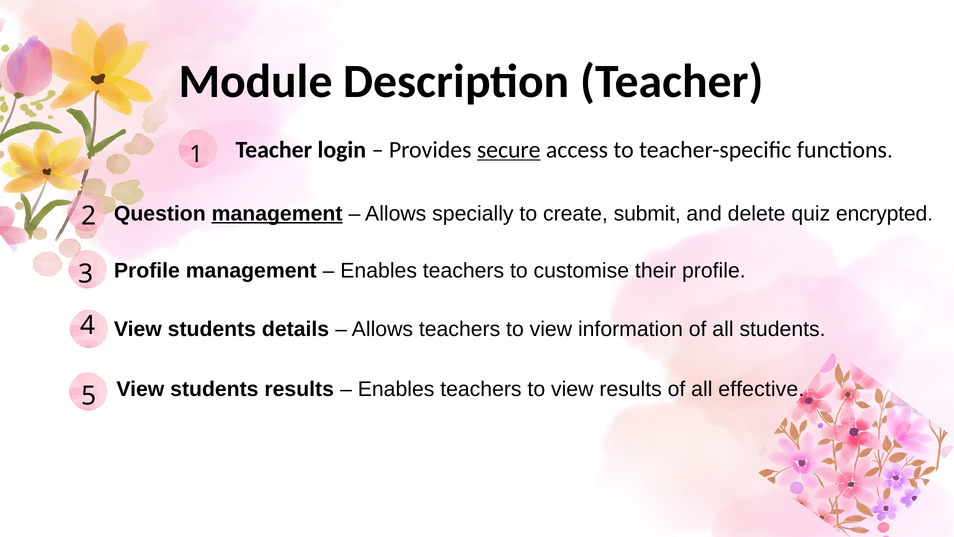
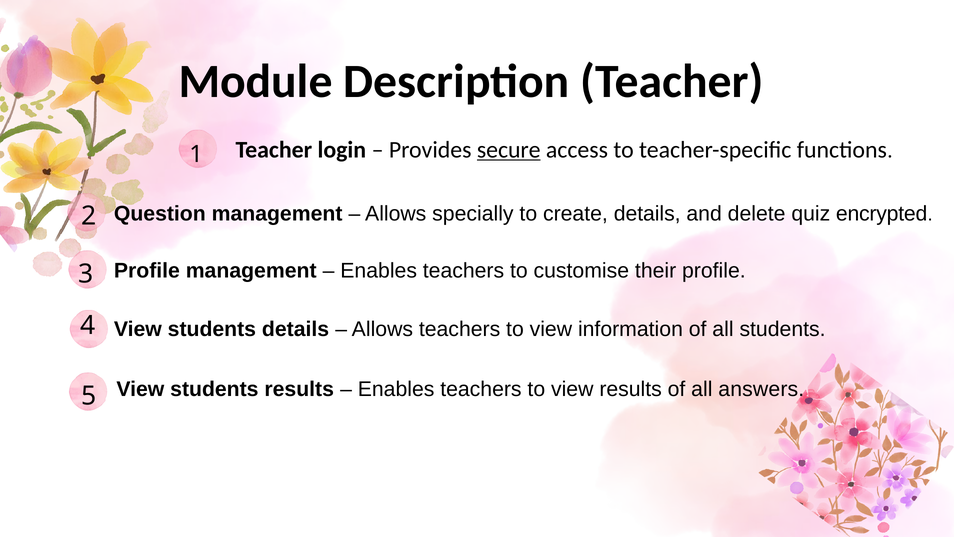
management underline: present -> none (277, 214)
create submit: submit -> details (647, 214)
effective: effective -> answers (761, 389)
